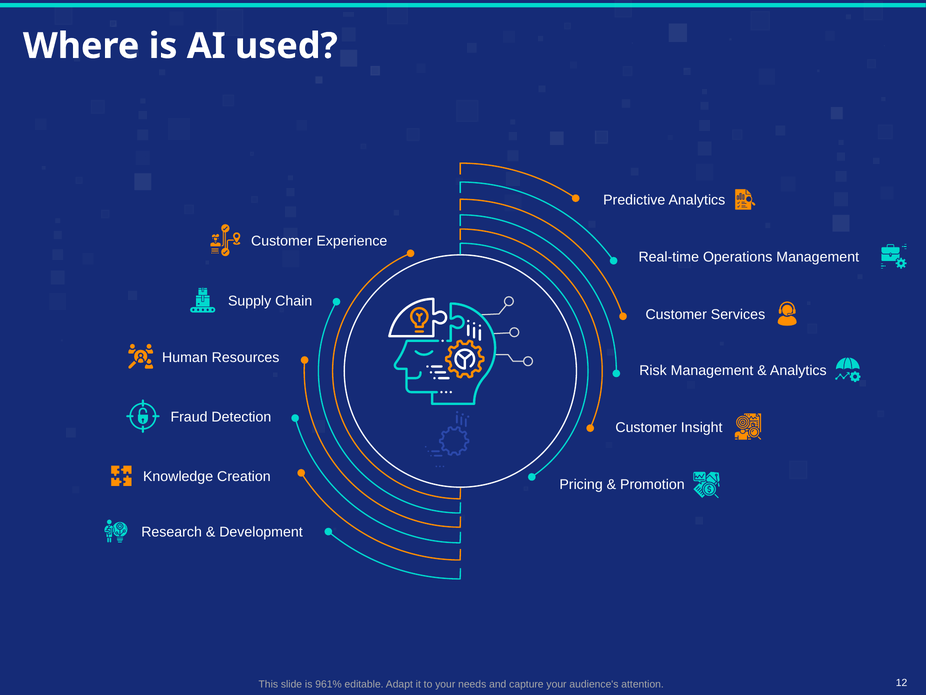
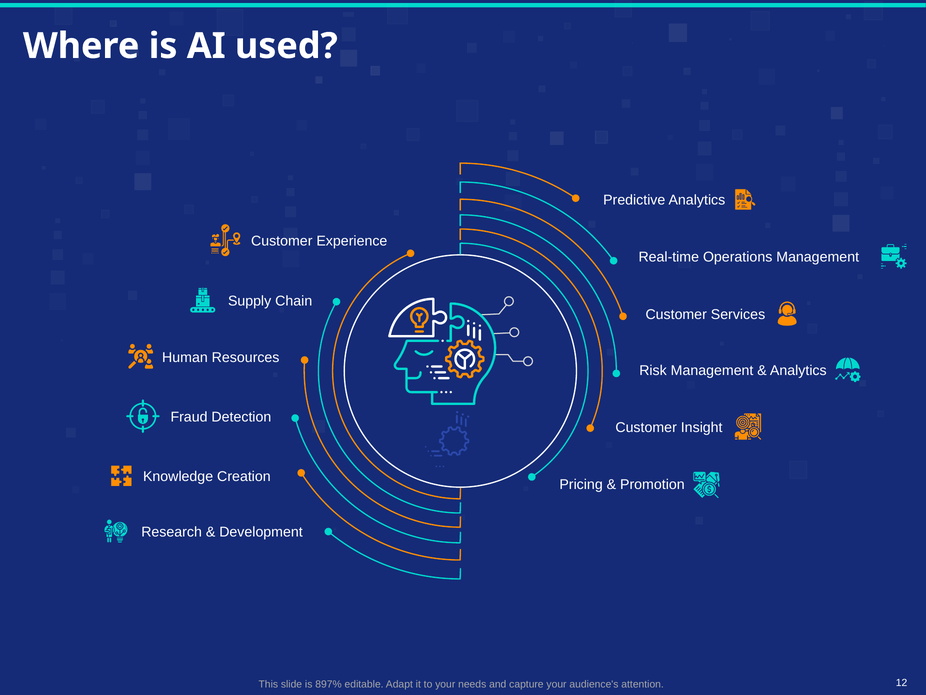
961%: 961% -> 897% (328, 684)
